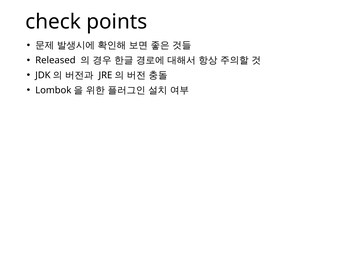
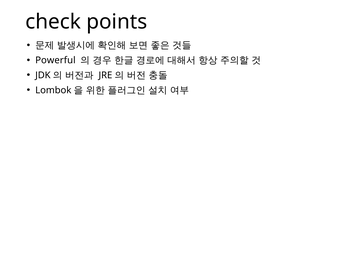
Released: Released -> Powerful (55, 60)
